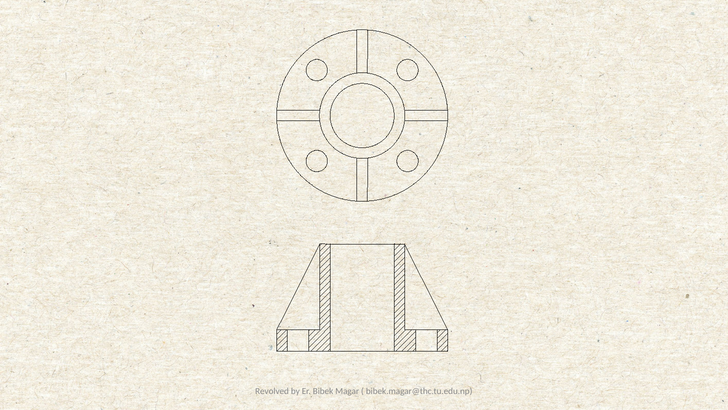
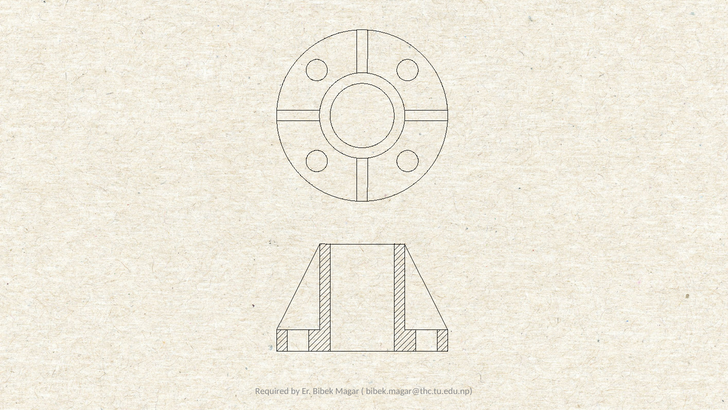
Revolved: Revolved -> Required (272, 391)
